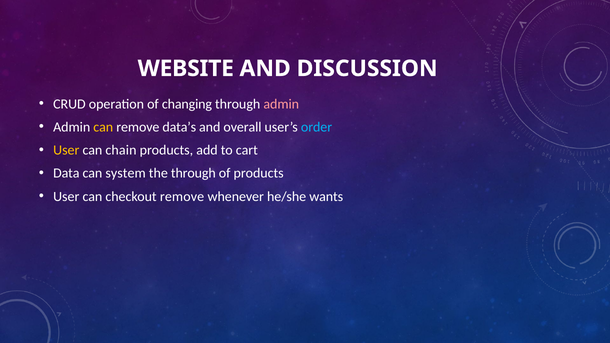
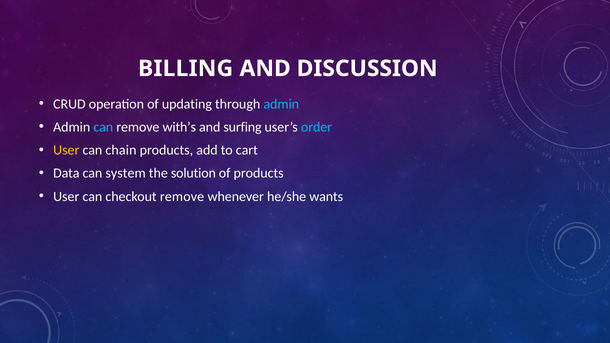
WEBSITE: WEBSITE -> BILLING (186, 69)
changing: changing -> updating (187, 104)
admin colour: pink -> light blue (281, 104)
can colour: yellow -> light blue (103, 127)
data’s: data’s -> with’s (179, 127)
overall: overall -> surfing (243, 127)
the through: through -> solution (193, 173)
